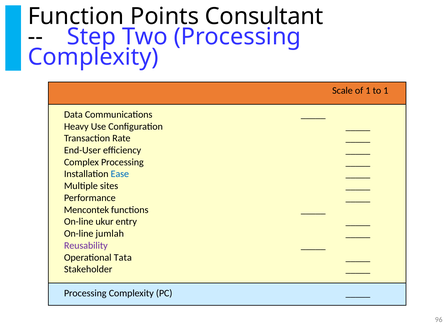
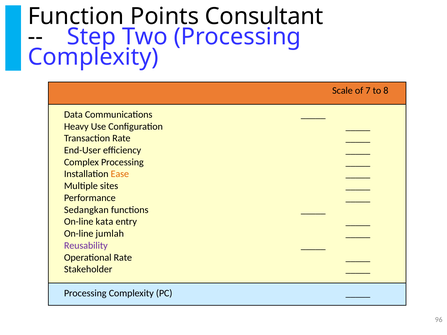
of 1: 1 -> 7 (368, 91)
to 1: 1 -> 8 (386, 91)
Ease colour: blue -> orange (120, 174)
Mencontek: Mencontek -> Sedangkan (86, 210)
ukur: ukur -> kata (104, 222)
Operational Tata: Tata -> Rate (123, 258)
